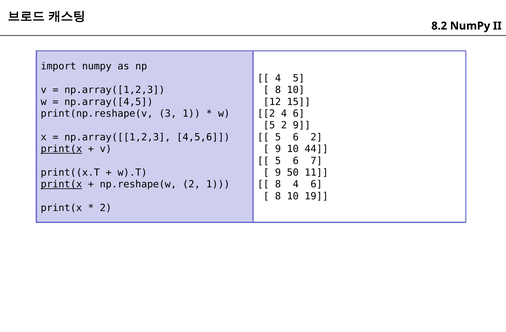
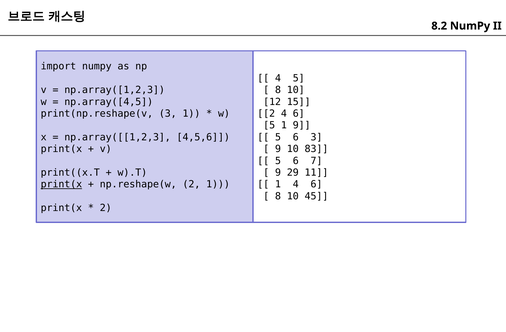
5 2: 2 -> 1 (284, 126)
6 2: 2 -> 3 (316, 137)
print(x underline: present -> none (61, 149)
44: 44 -> 83 (316, 149)
50: 50 -> 29 (293, 173)
8: 8 -> 1 (278, 185)
19: 19 -> 45 (316, 196)
